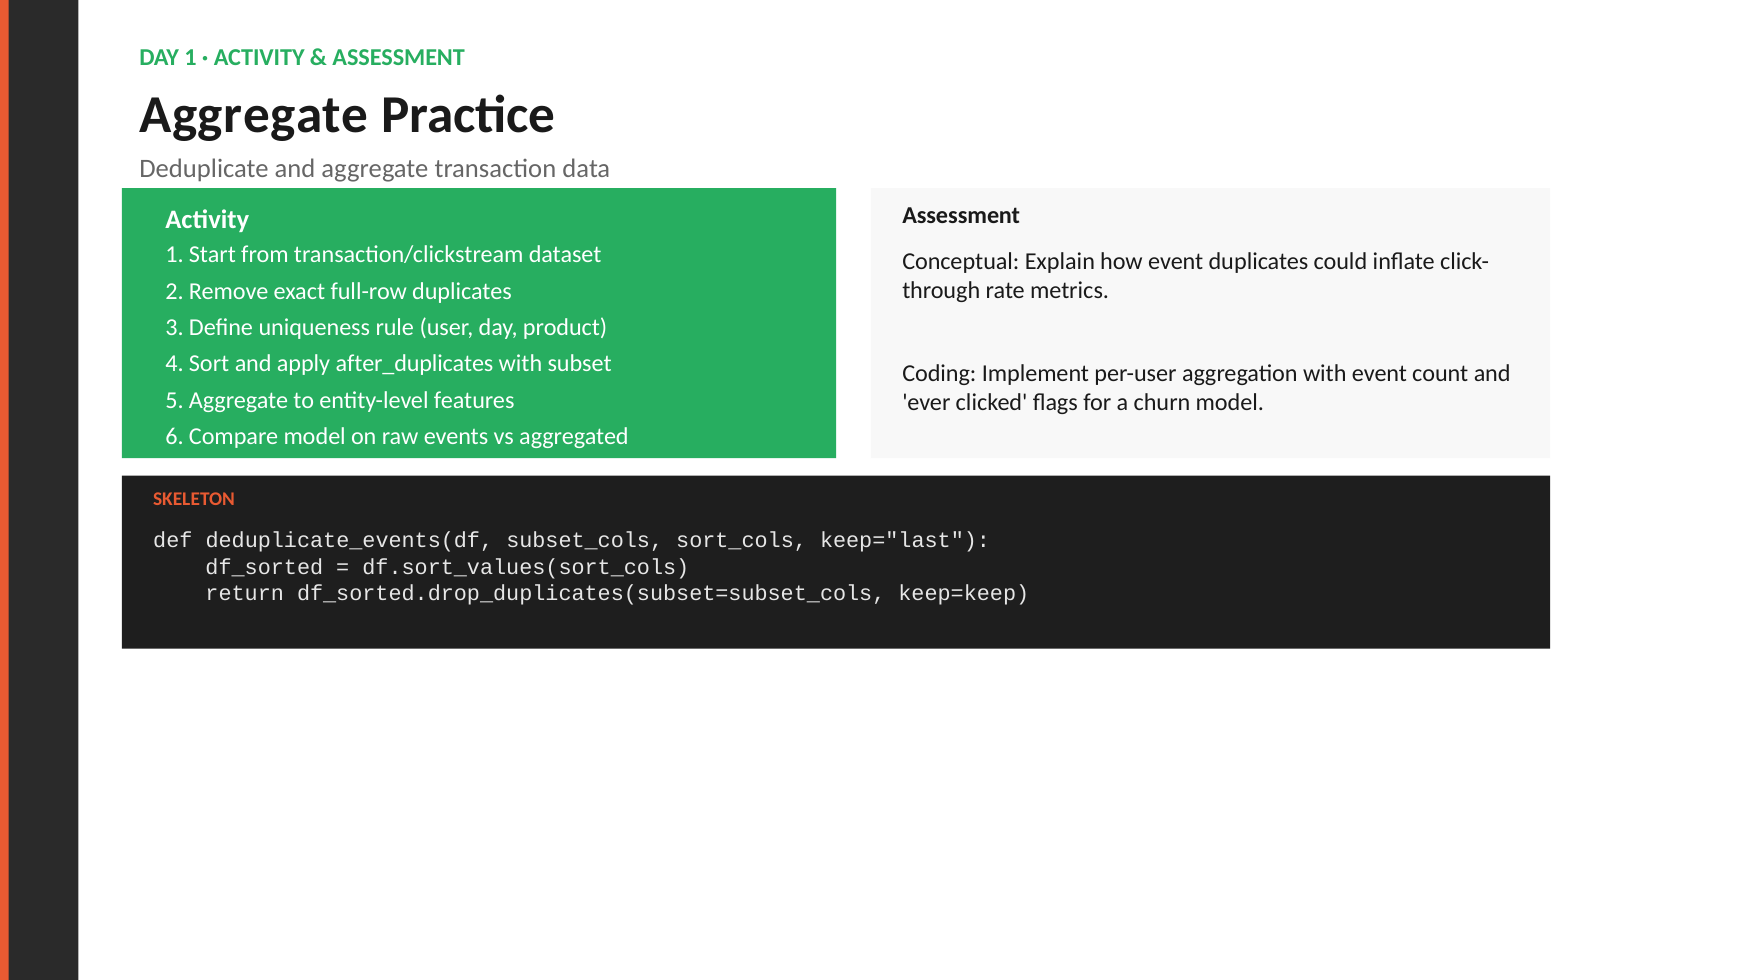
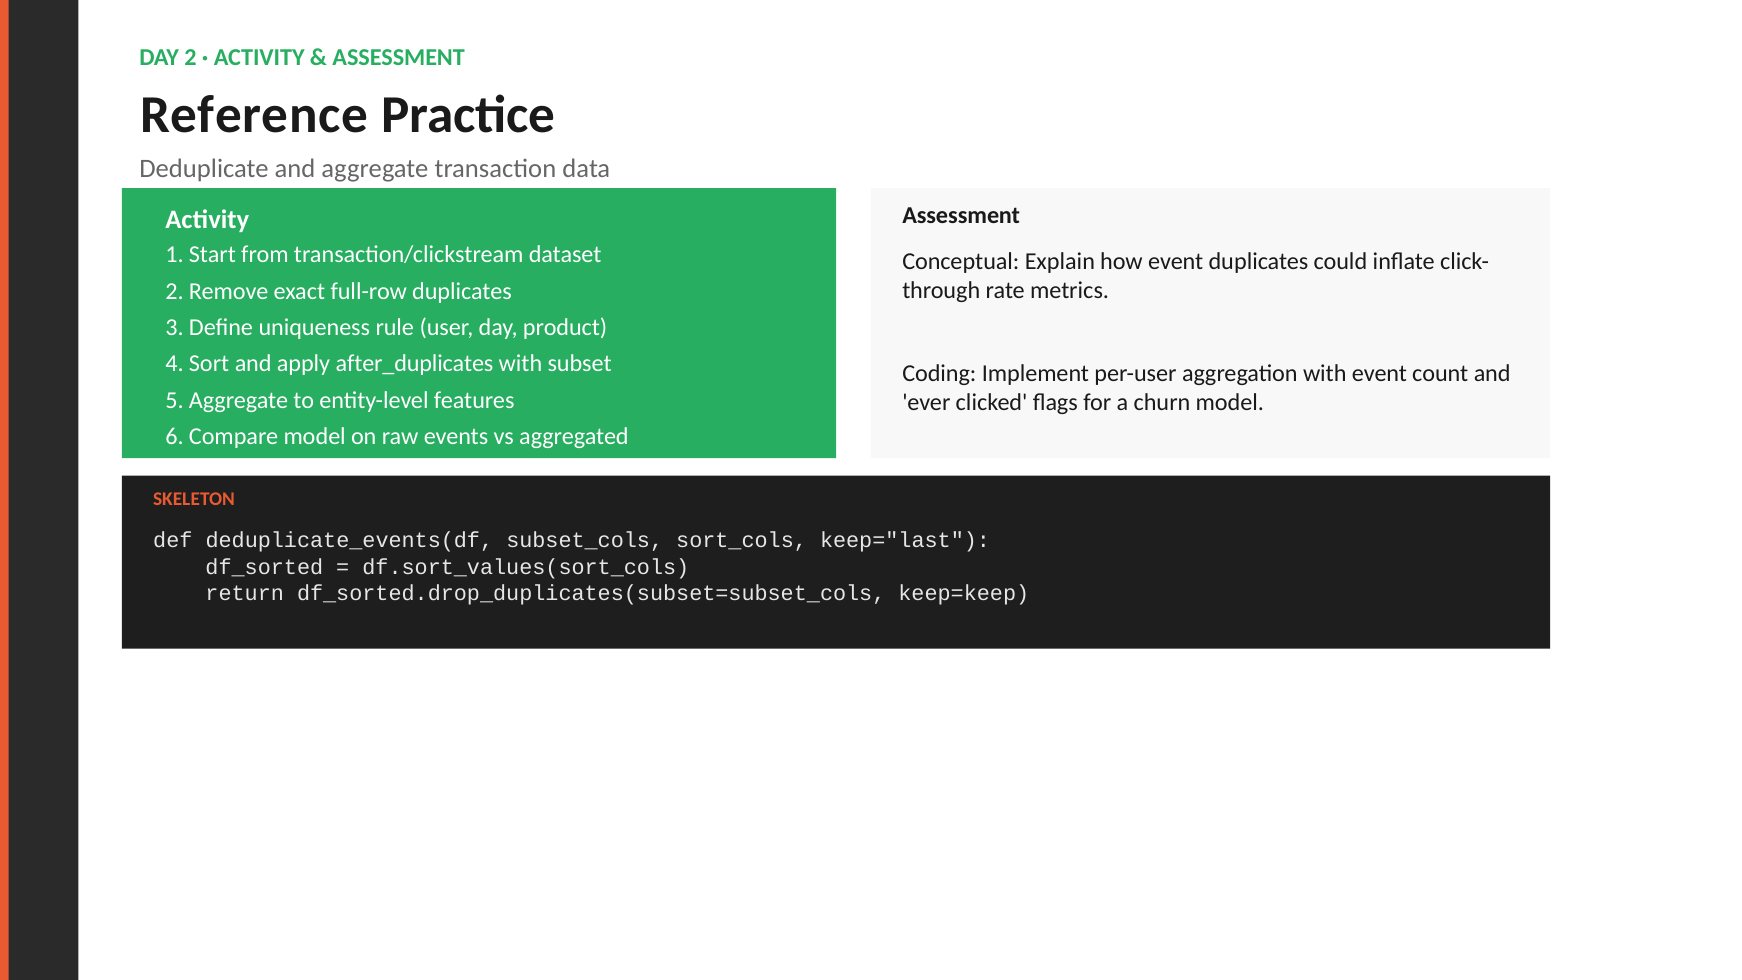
DAY 1: 1 -> 2 (190, 57)
Aggregate: Aggregate -> Reference (254, 115)
